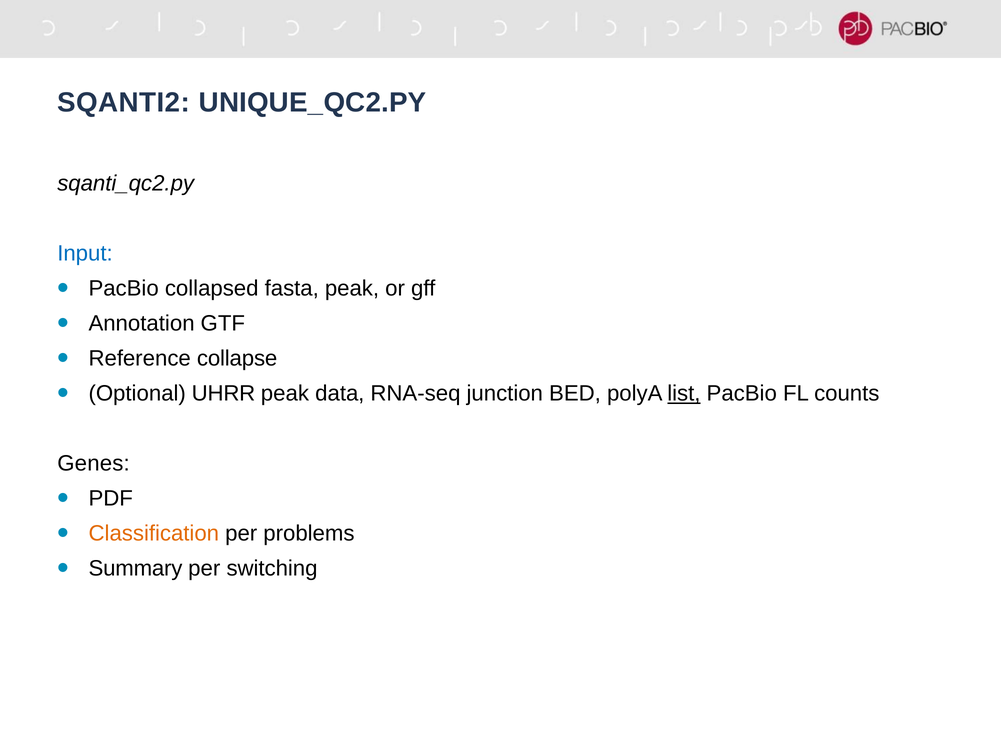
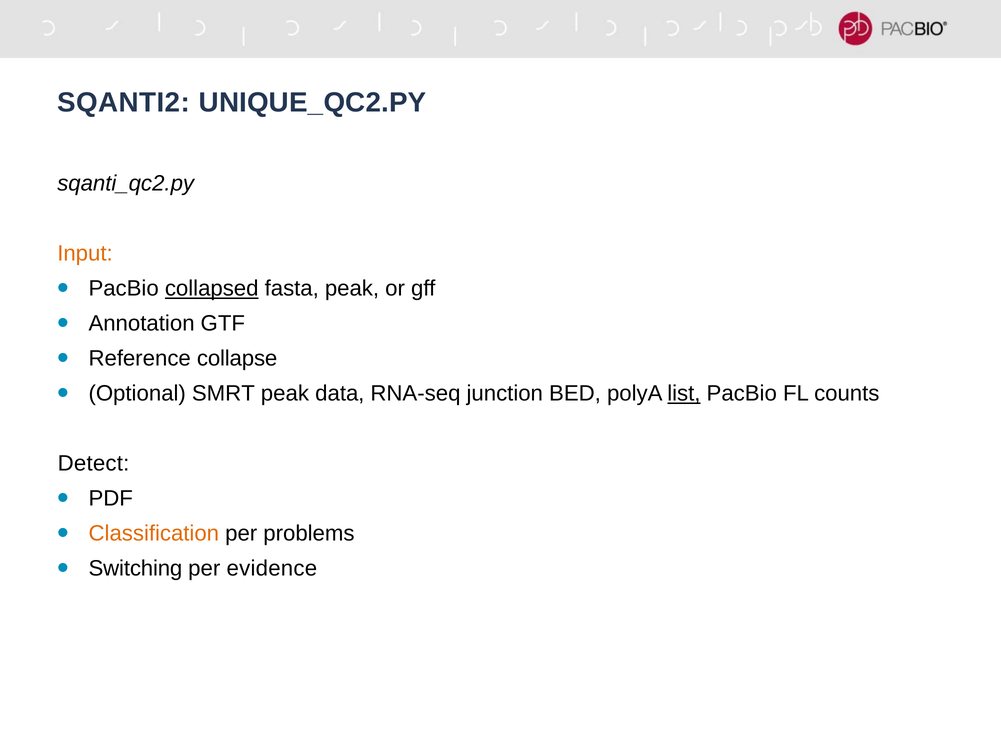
Input colour: blue -> orange (85, 254)
collapsed underline: none -> present (212, 289)
UHRR: UHRR -> SMRT (223, 394)
Genes: Genes -> Detect (94, 464)
Summary: Summary -> Switching (135, 569)
switching: switching -> evidence (272, 569)
